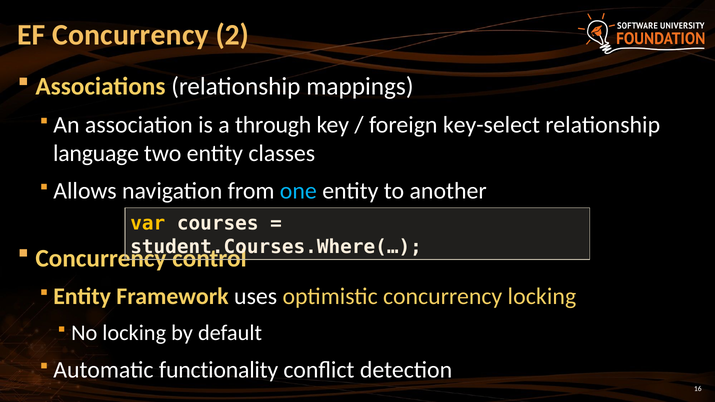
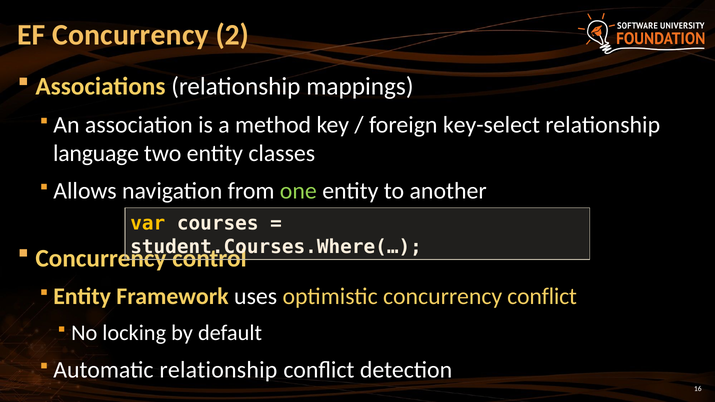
through: through -> method (273, 125)
one colour: light blue -> light green (298, 191)
concurrency locking: locking -> conflict (542, 297)
Automatic functionality: functionality -> relationship (218, 370)
